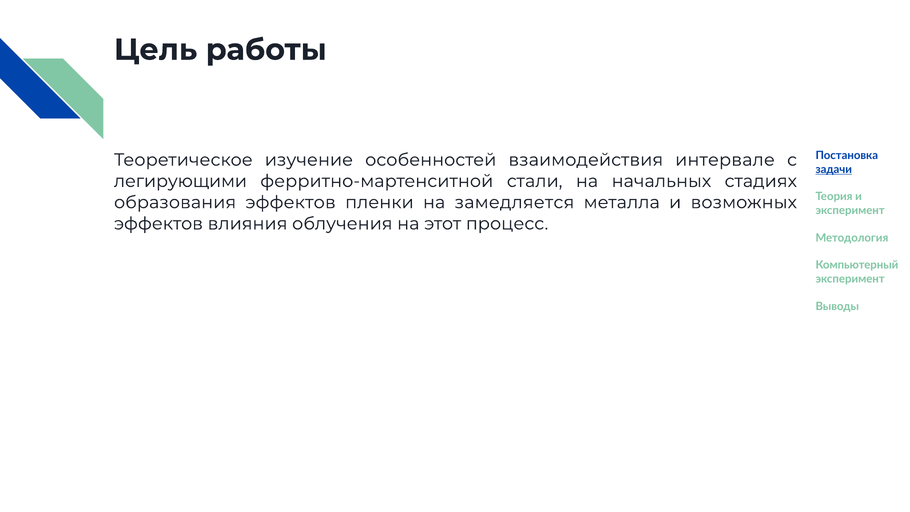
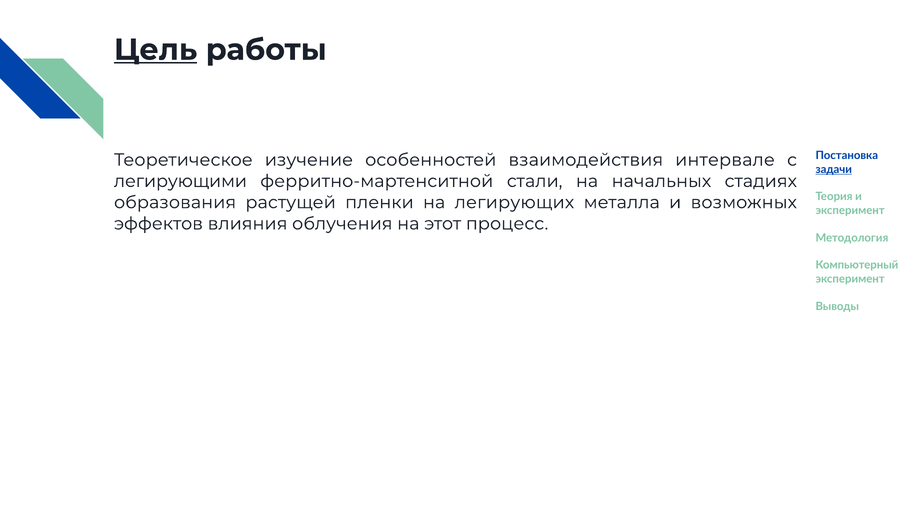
Цель underline: none -> present (156, 50)
образования эффектов: эффектов -> растущей (291, 202)
замедляется: замедляется -> легирующих (514, 202)
